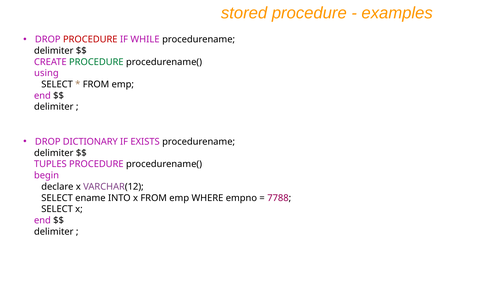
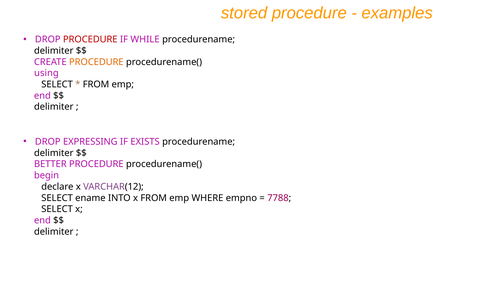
PROCEDURE colour: green -> orange (96, 62)
DICTIONARY: DICTIONARY -> EXPRESSING (90, 142)
TUPLES: TUPLES -> BETTER (50, 164)
